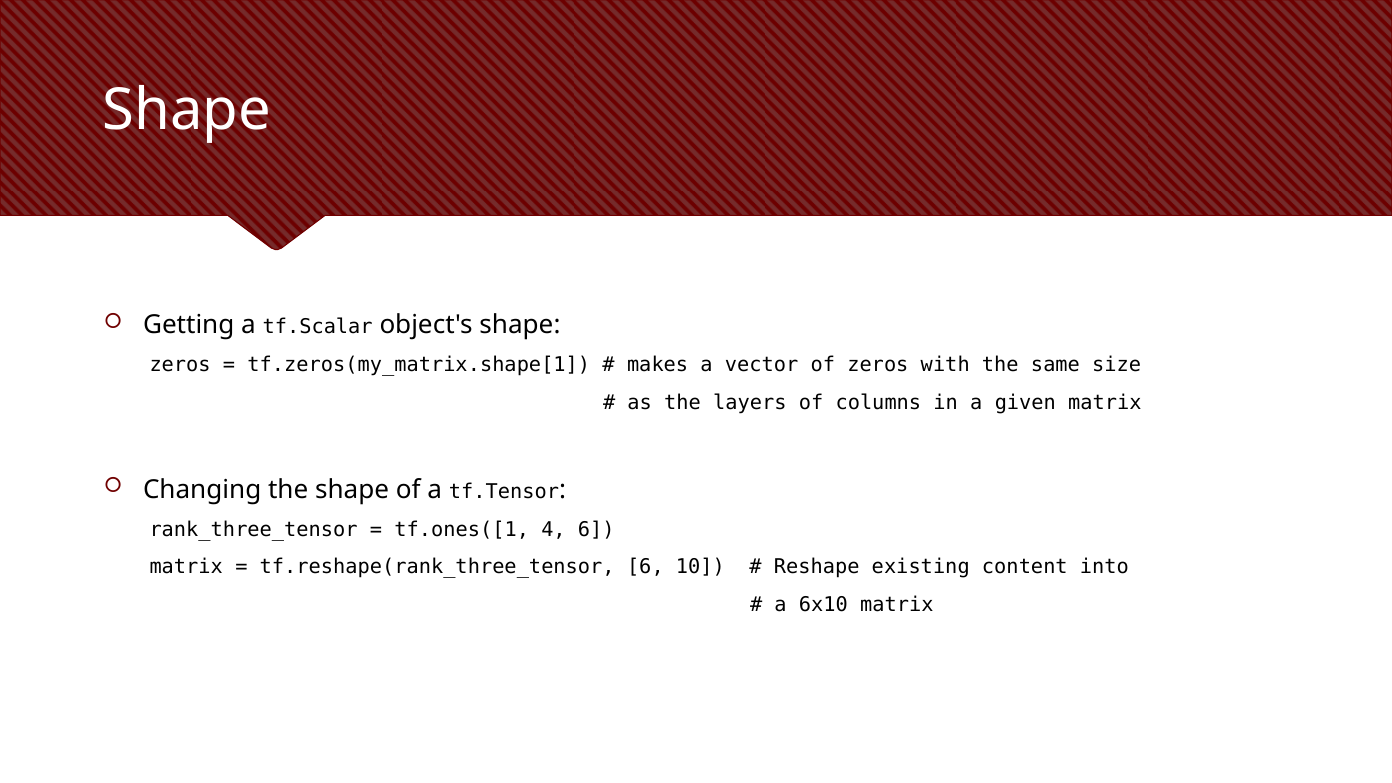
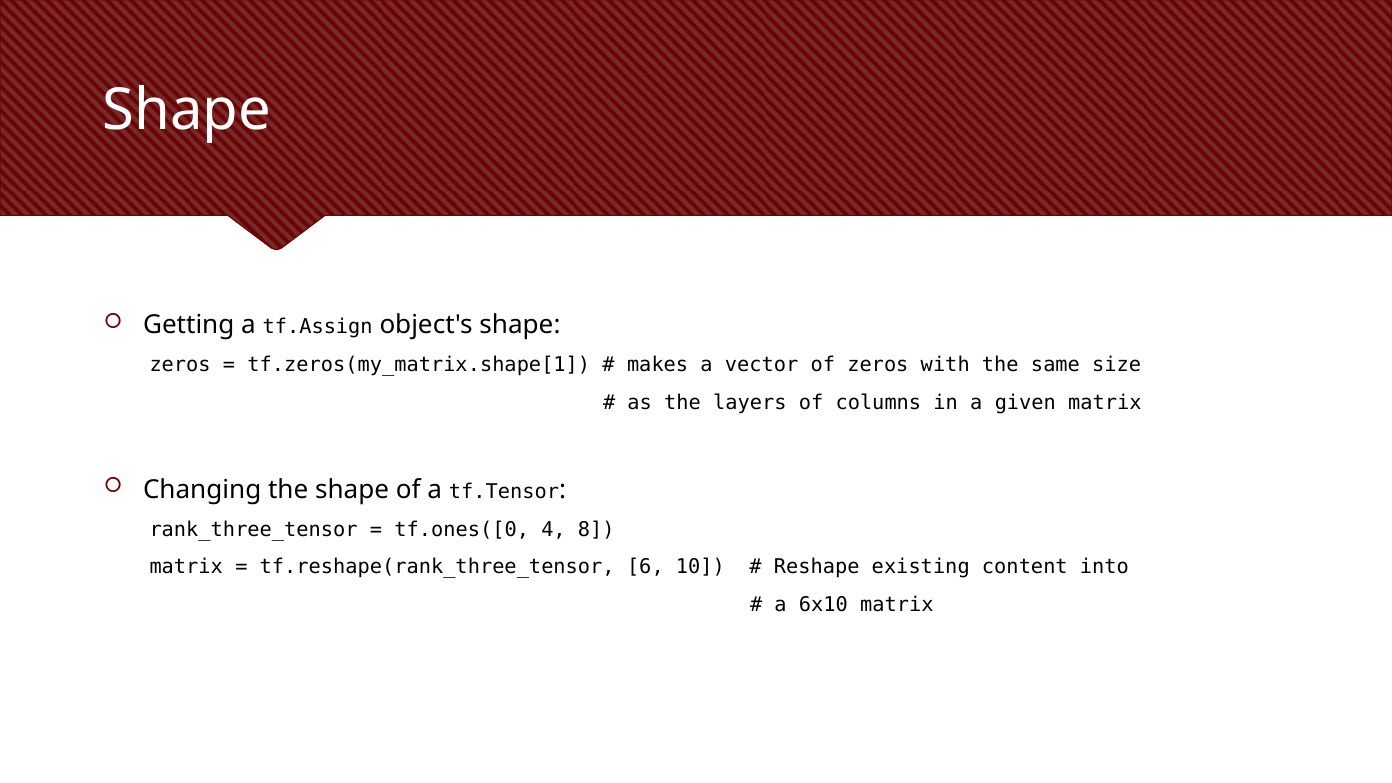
tf.Scalar: tf.Scalar -> tf.Assign (318, 327)
tf.ones([1: tf.ones([1 -> tf.ones([0 (462, 530)
4 6: 6 -> 8 (596, 530)
